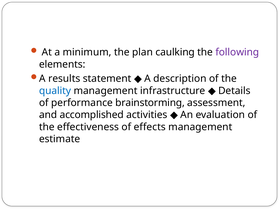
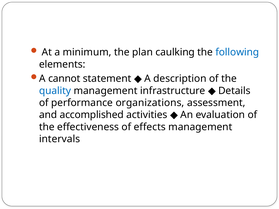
following colour: purple -> blue (237, 52)
results: results -> cannot (64, 79)
brainstorming: brainstorming -> organizations (150, 103)
estimate: estimate -> intervals (60, 139)
